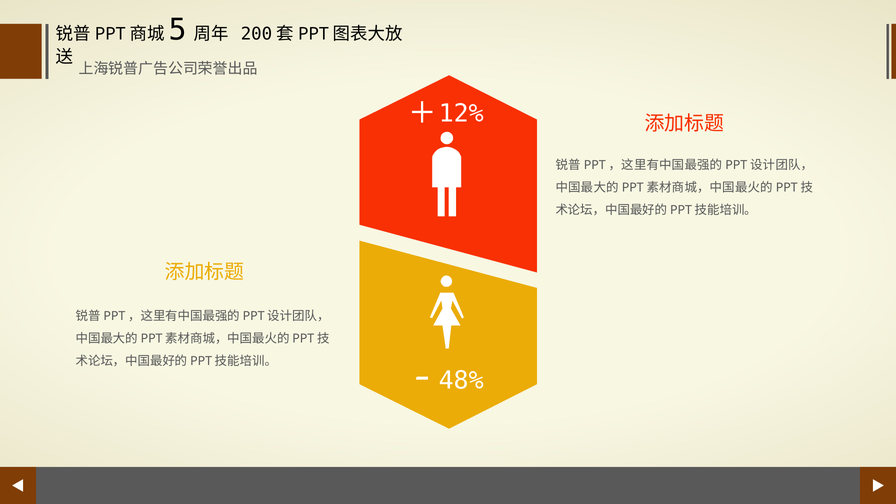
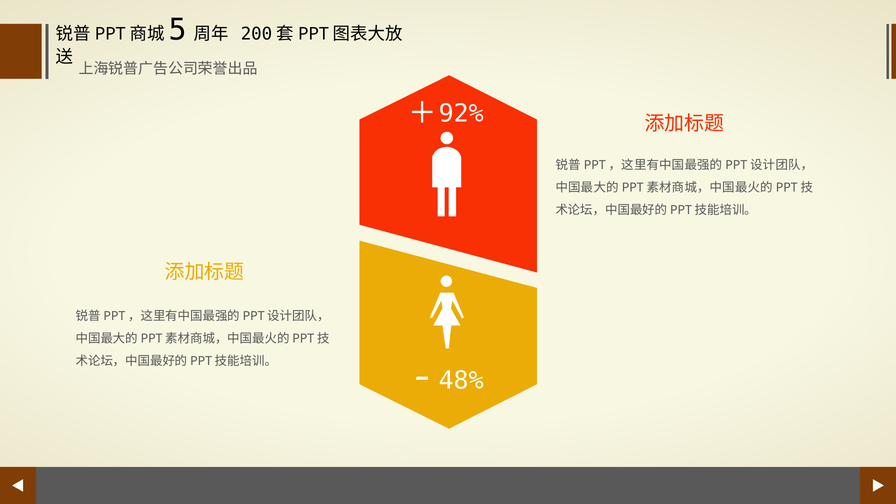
12%: 12% -> 92% (461, 114)
